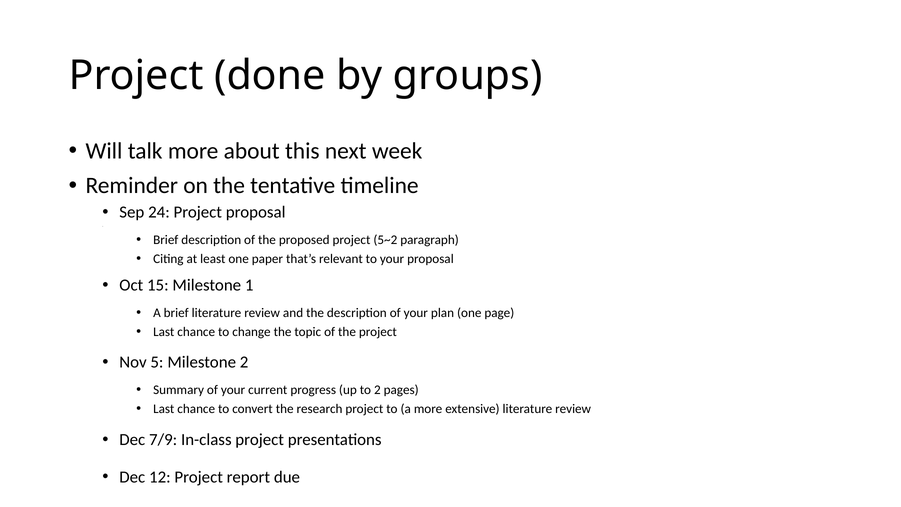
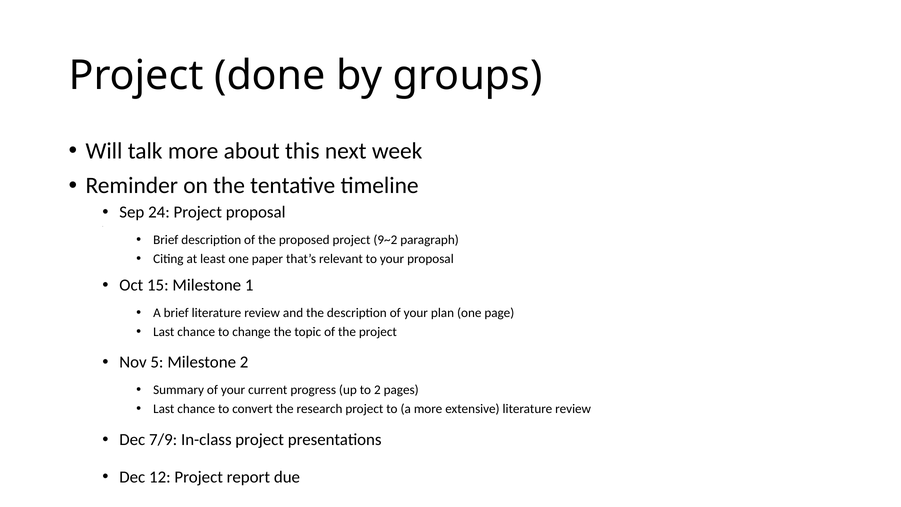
5~2: 5~2 -> 9~2 (385, 240)
